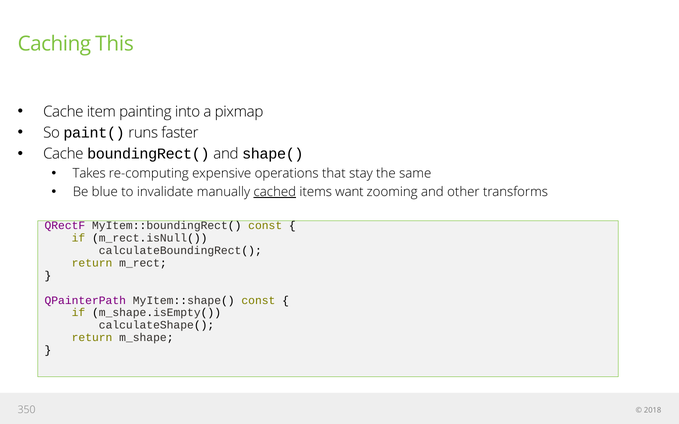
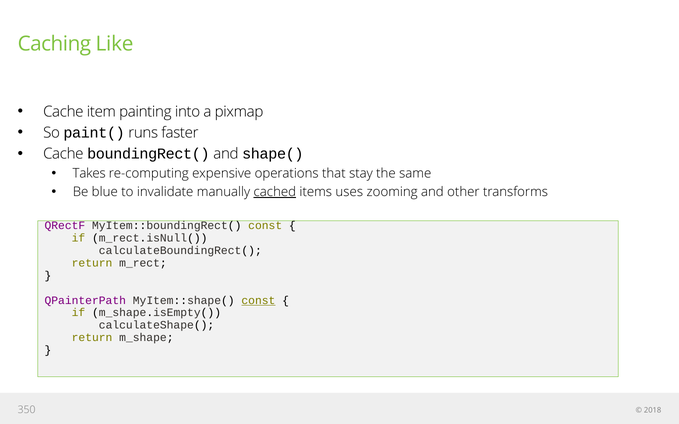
This: This -> Like (114, 44)
want: want -> uses (349, 192)
const underline: none -> present (258, 301)
